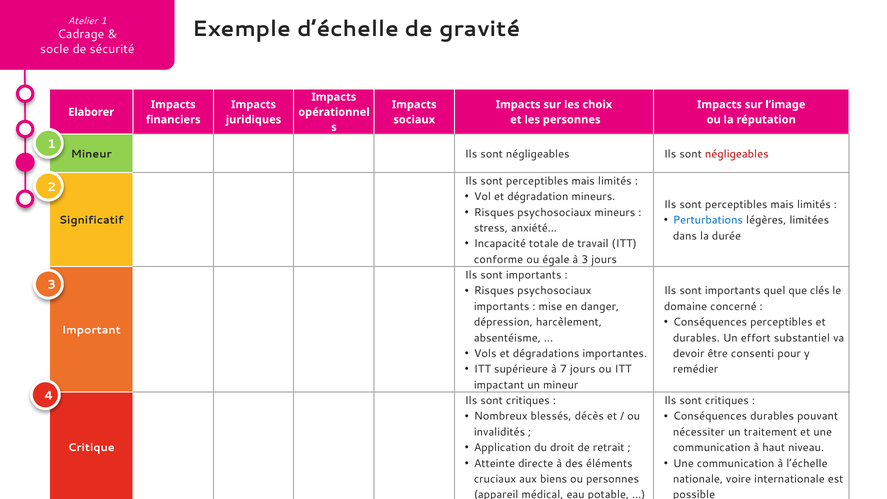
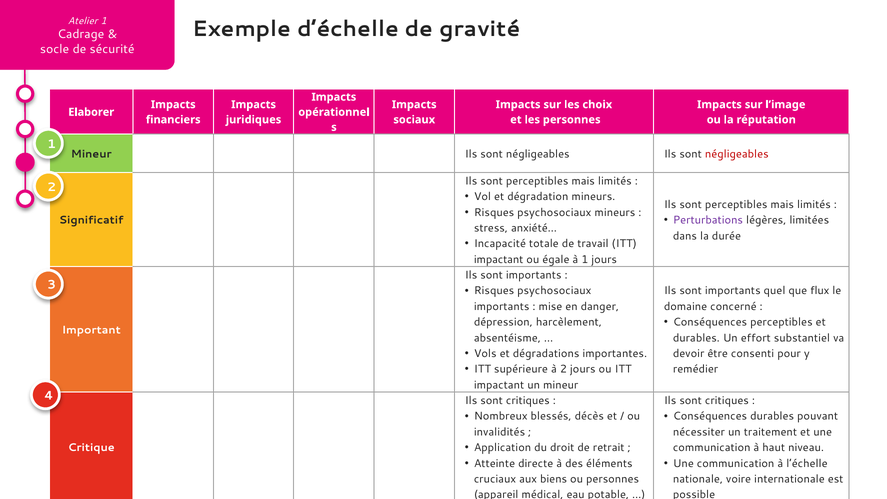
Perturbations colour: blue -> purple (708, 220)
conforme: conforme -> impactant (499, 259)
à 3: 3 -> 1 (585, 259)
clés: clés -> flux (820, 291)
à 7: 7 -> 2 (563, 369)
